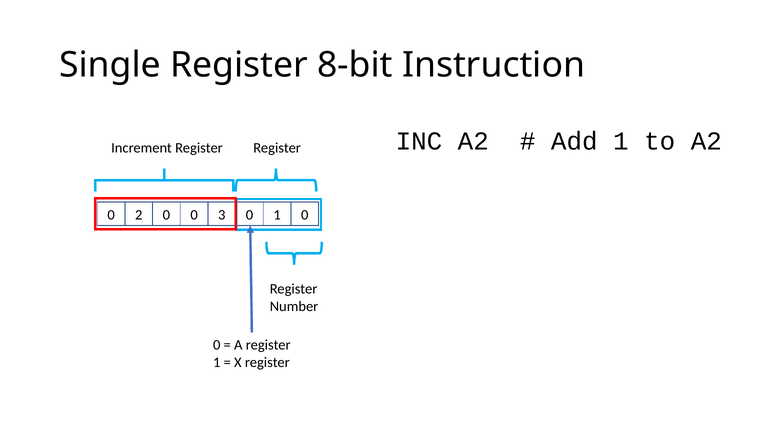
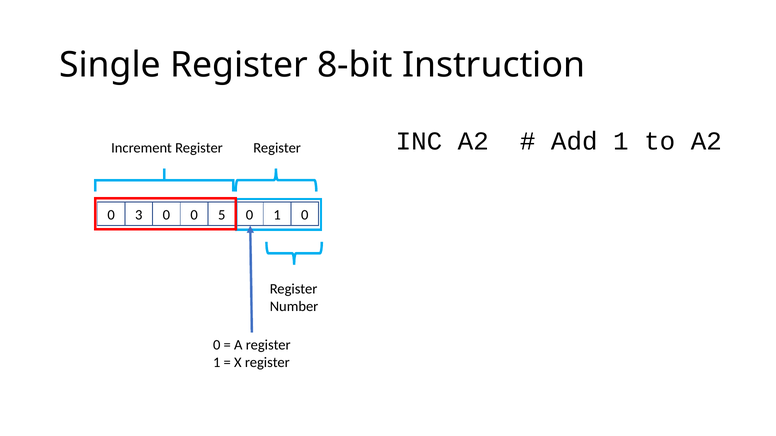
2: 2 -> 3 (139, 215)
3: 3 -> 5 (222, 215)
